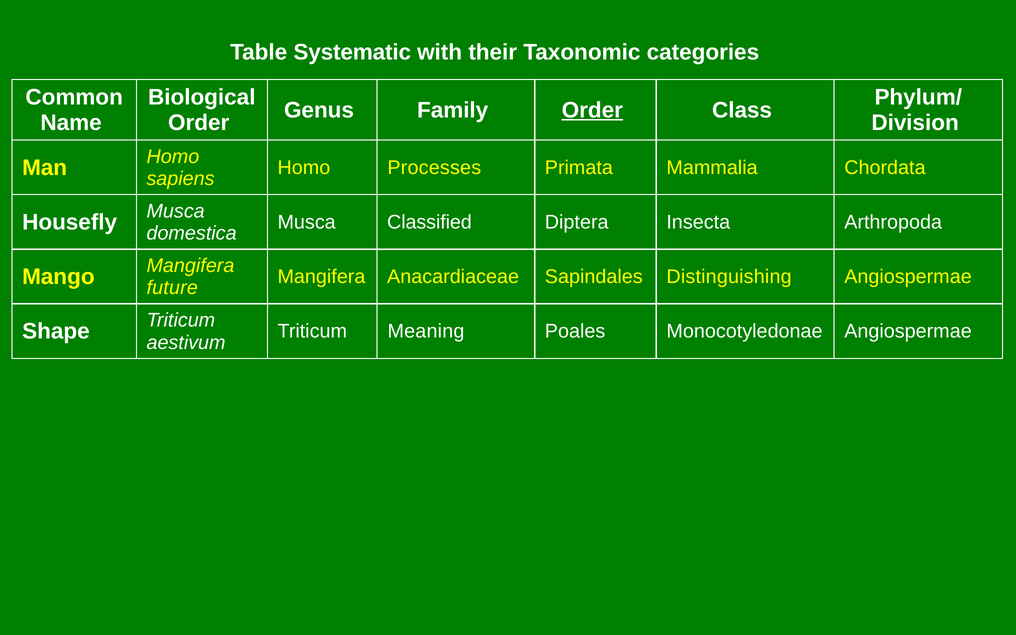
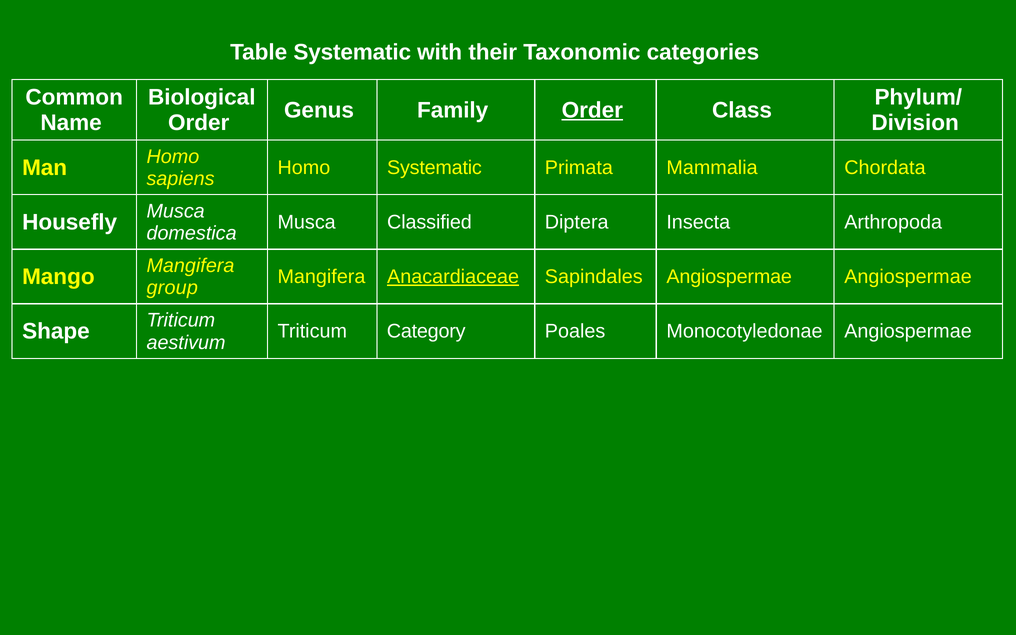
Homo Processes: Processes -> Systematic (434, 168)
Anacardiaceae underline: none -> present (453, 277)
Sapindales Distinguishing: Distinguishing -> Angiospermae (729, 277)
future: future -> group (172, 288)
Meaning: Meaning -> Category (426, 331)
